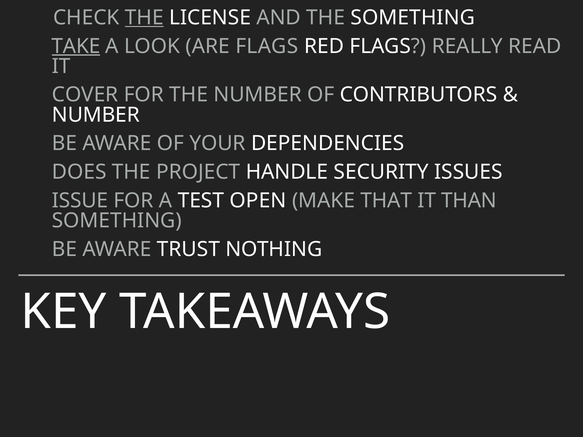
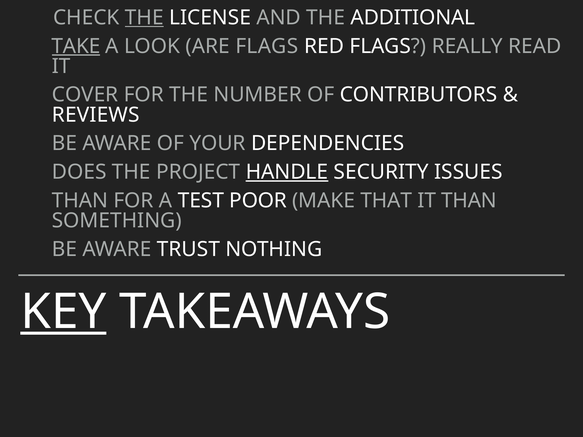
THE SOMETHING: SOMETHING -> ADDITIONAL (413, 18)
NUMBER: NUMBER -> REVIEWS (96, 115)
HANDLE underline: none -> present (287, 172)
ISSUE: ISSUE -> THAN (80, 201)
OPEN: OPEN -> POOR (258, 201)
KEY underline: none -> present (63, 312)
